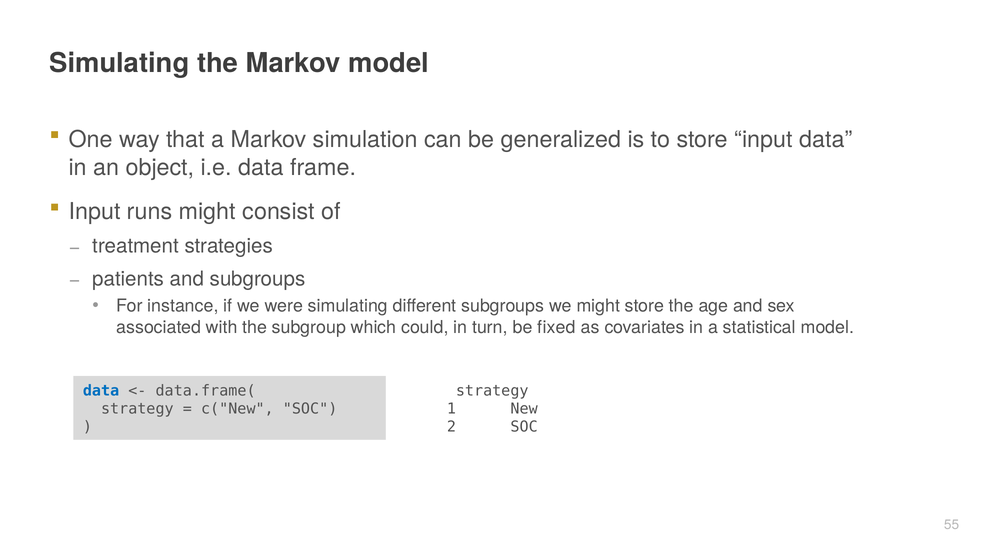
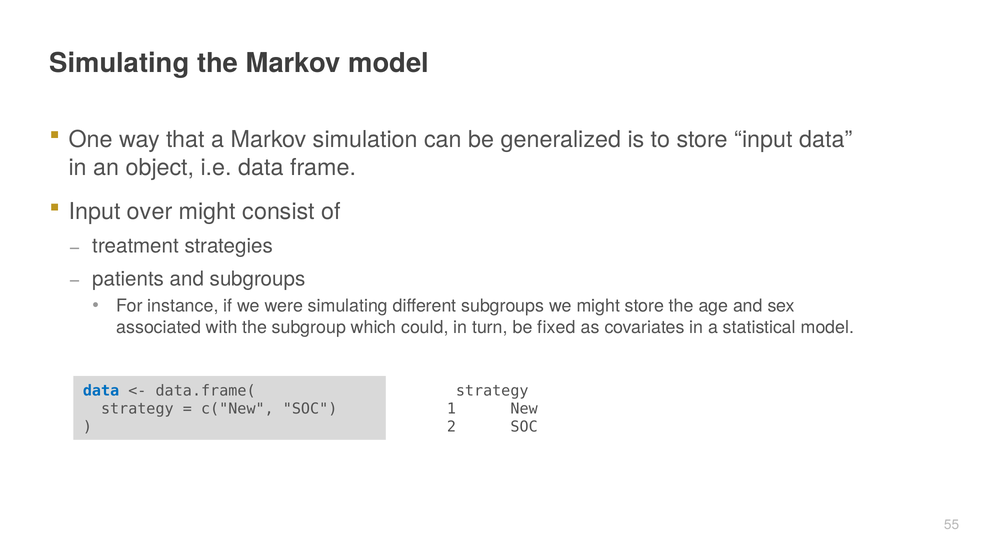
runs: runs -> over (150, 212)
